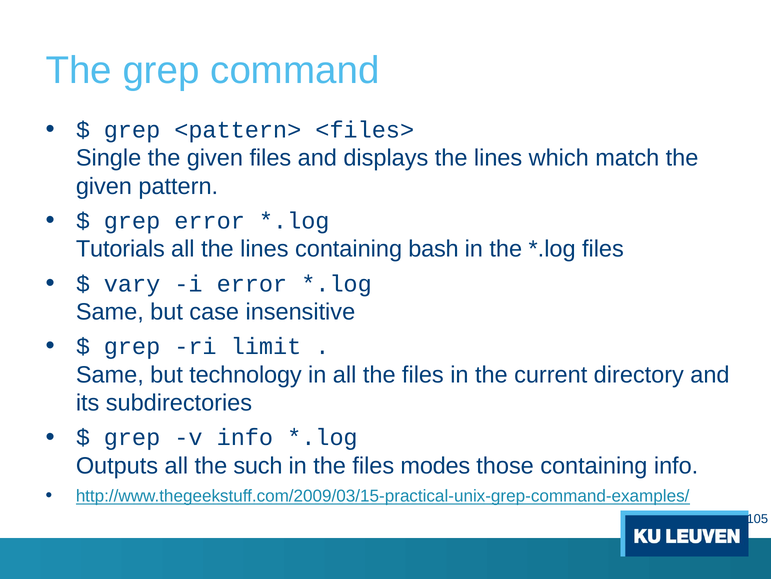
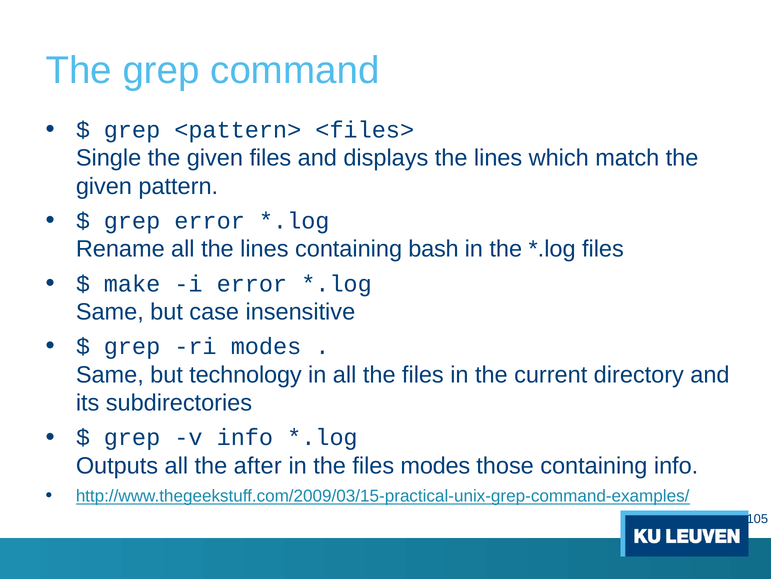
Tutorials: Tutorials -> Rename (120, 249)
vary: vary -> make (132, 283)
ri limit: limit -> modes (266, 346)
such: such -> after (258, 465)
